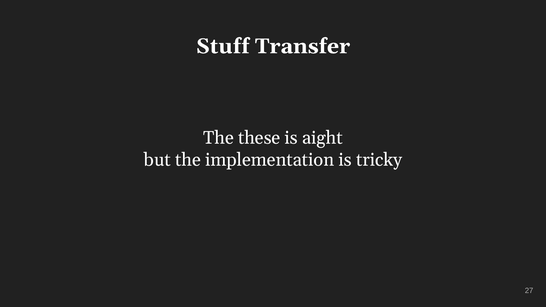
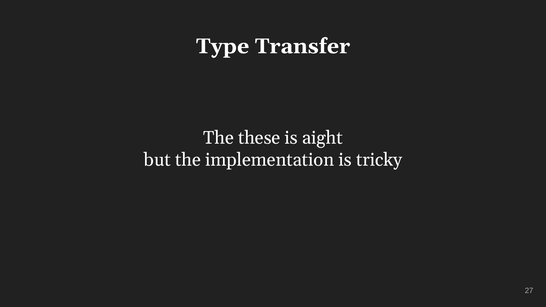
Stuff: Stuff -> Type (223, 46)
